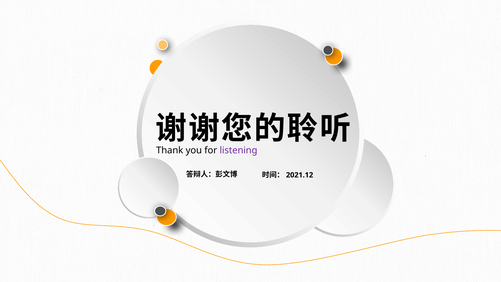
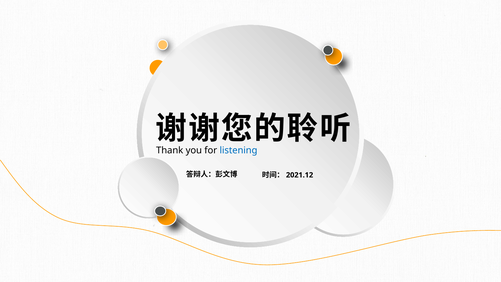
listening colour: purple -> blue (239, 150)
